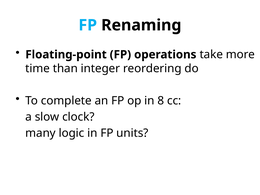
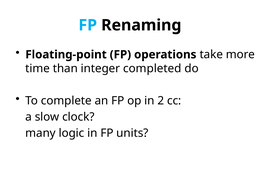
reordering: reordering -> completed (152, 68)
8: 8 -> 2 (161, 101)
